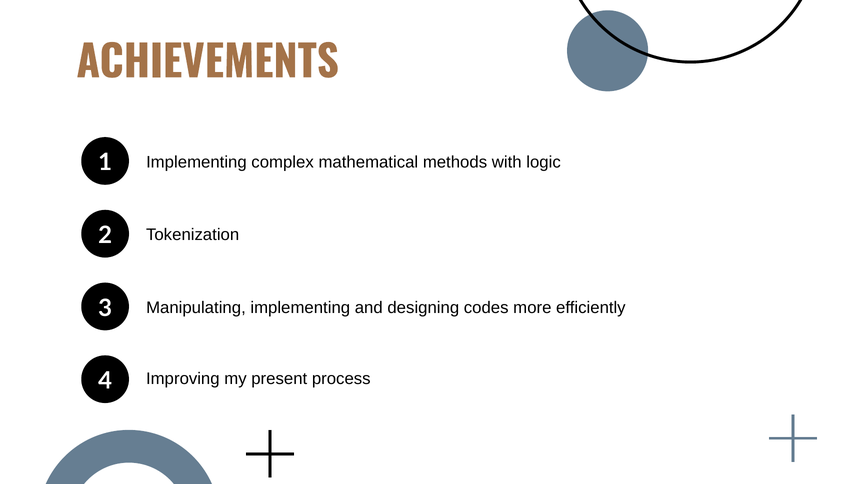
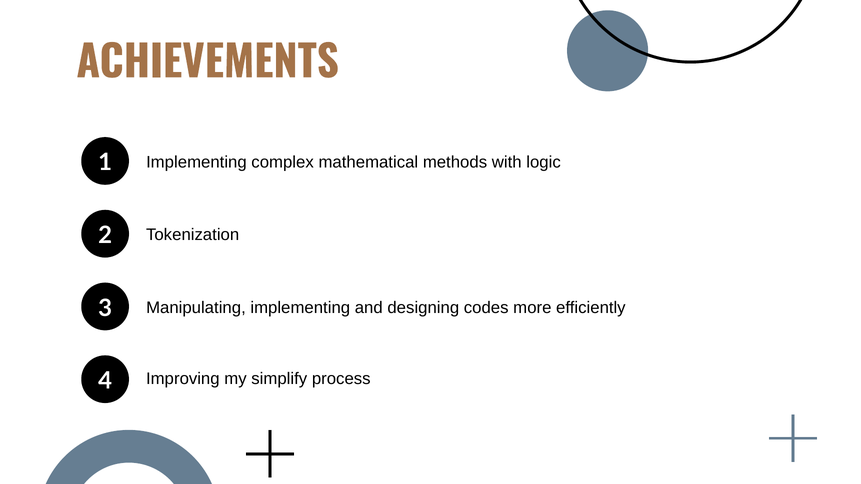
present: present -> simplify (279, 379)
